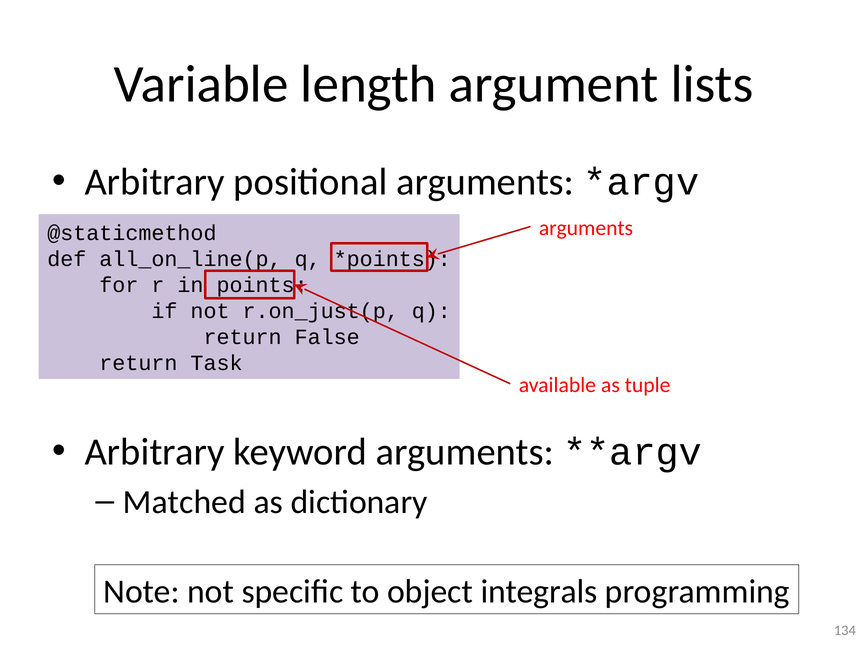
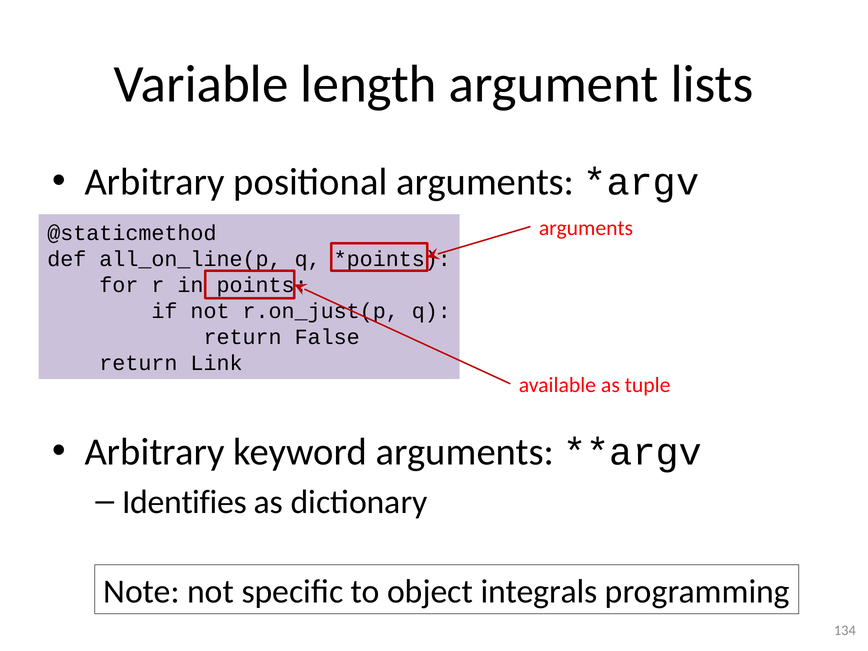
Task: Task -> Link (217, 363)
Matched: Matched -> Identifies (185, 502)
